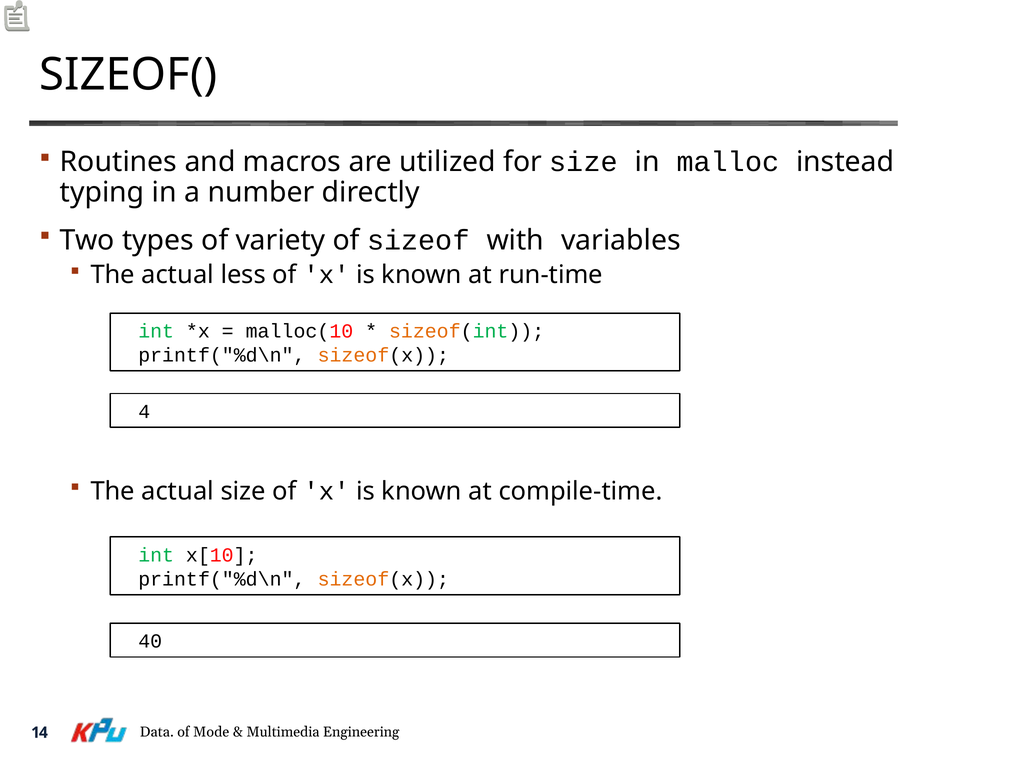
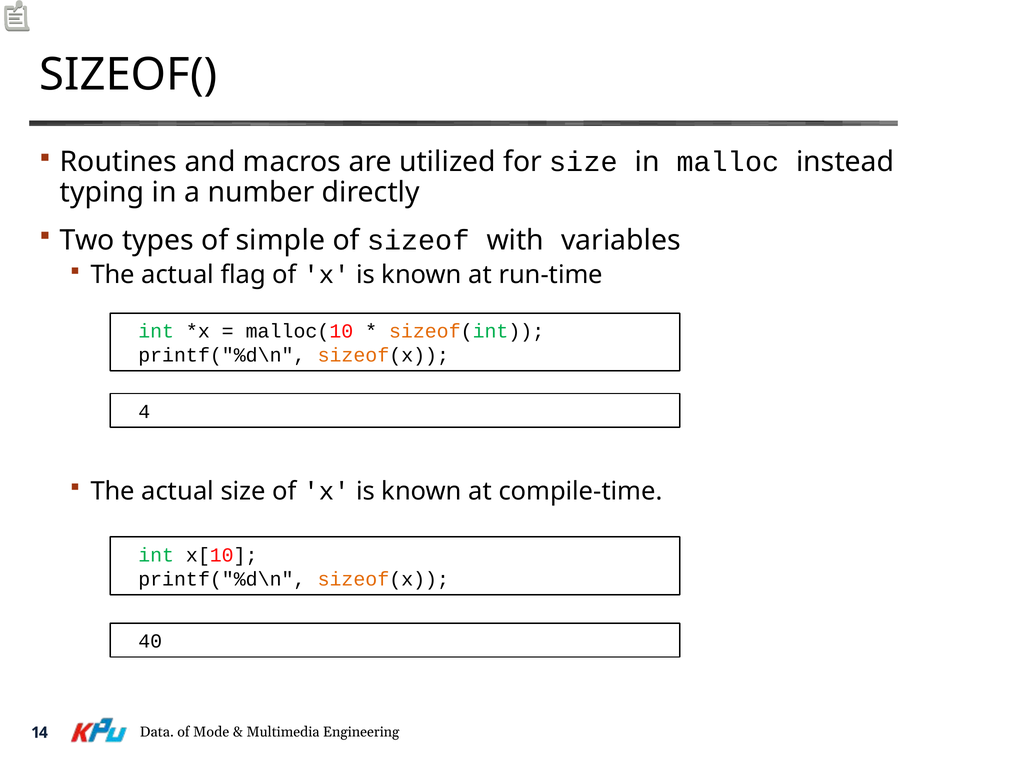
variety: variety -> simple (280, 240)
less: less -> flag (243, 275)
